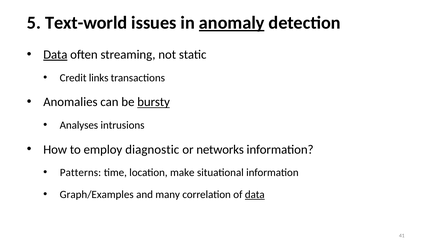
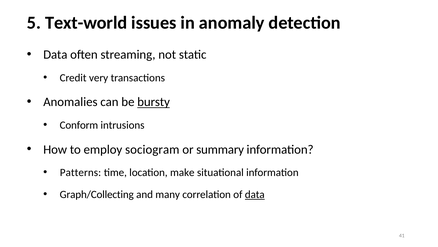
anomaly underline: present -> none (232, 23)
Data underline: present -> none (55, 55)
links: links -> very (99, 78)
Analyses: Analyses -> Conform (79, 125)
diagnostic: diagnostic -> sociogram (152, 149)
networks: networks -> summary (220, 149)
Graph/Examples: Graph/Examples -> Graph/Collecting (97, 194)
